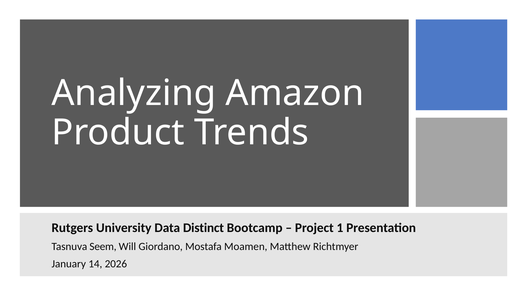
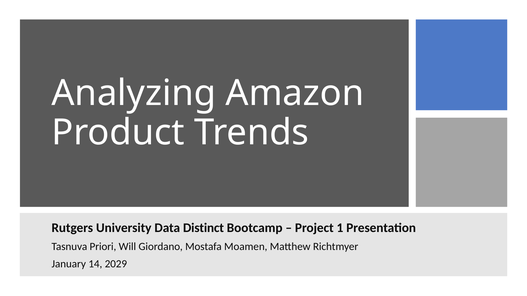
Seem: Seem -> Priori (103, 247)
2026: 2026 -> 2029 (116, 264)
